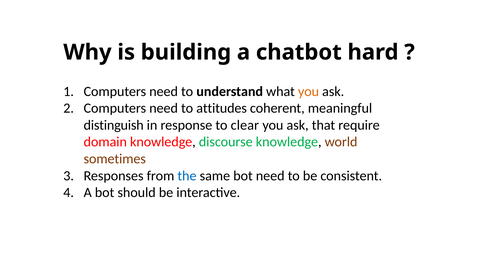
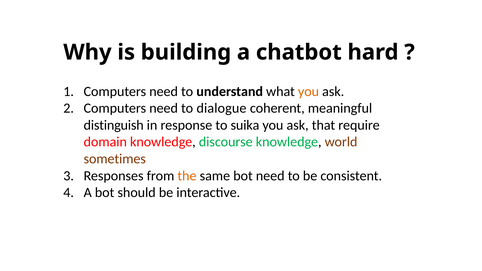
attitudes: attitudes -> dialogue (221, 108)
clear: clear -> suika (245, 125)
the colour: blue -> orange (187, 176)
